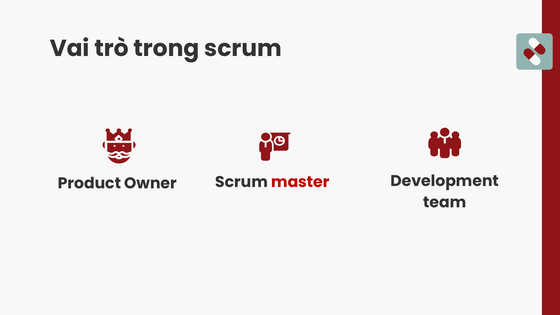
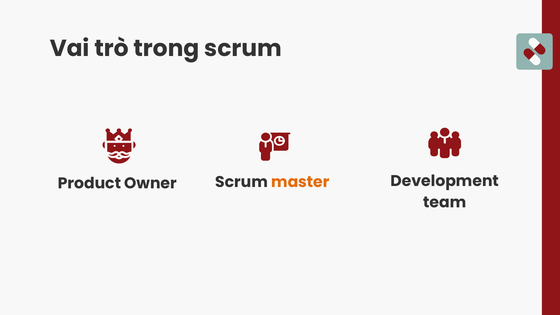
master colour: red -> orange (300, 182)
